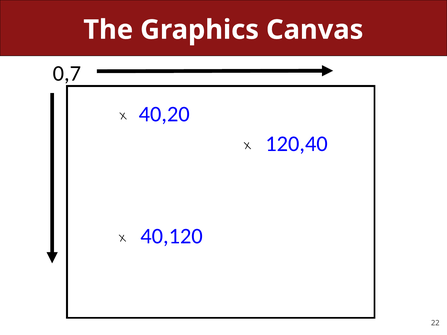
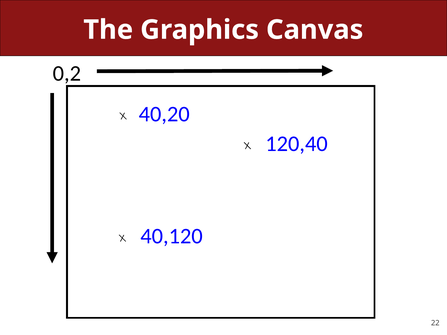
0,7: 0,7 -> 0,2 (67, 73)
